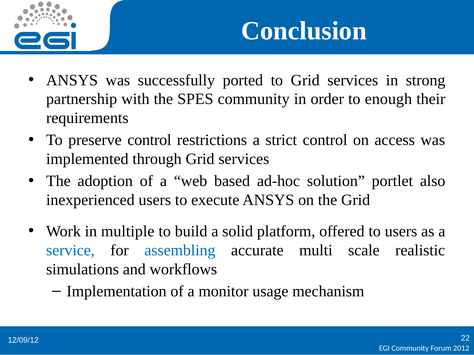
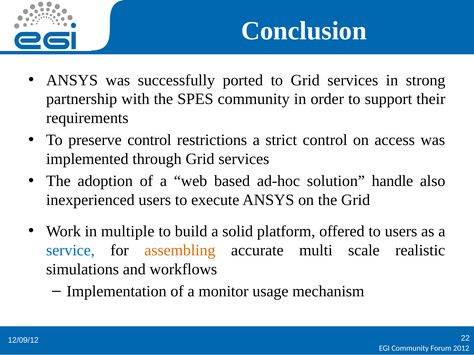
enough: enough -> support (388, 99)
portlet: portlet -> handle (392, 181)
assembling colour: blue -> orange (180, 251)
